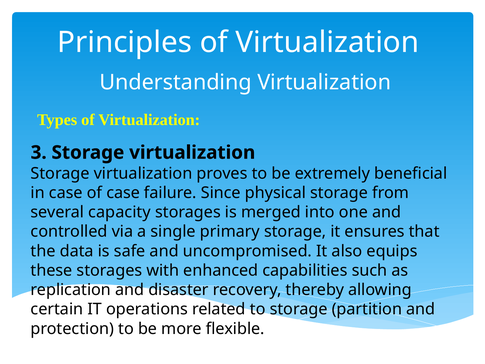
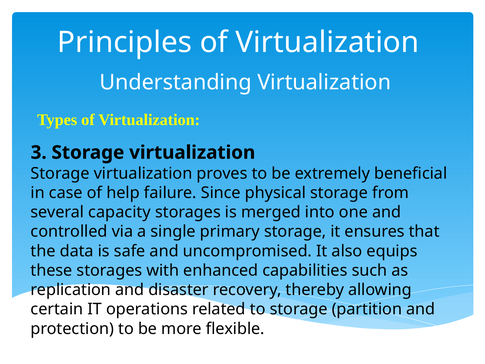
of case: case -> help (123, 193)
